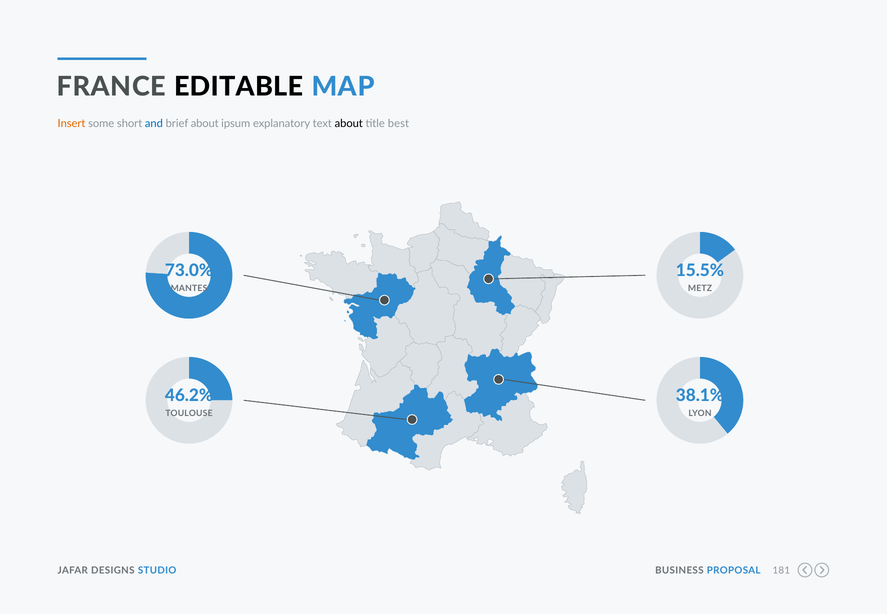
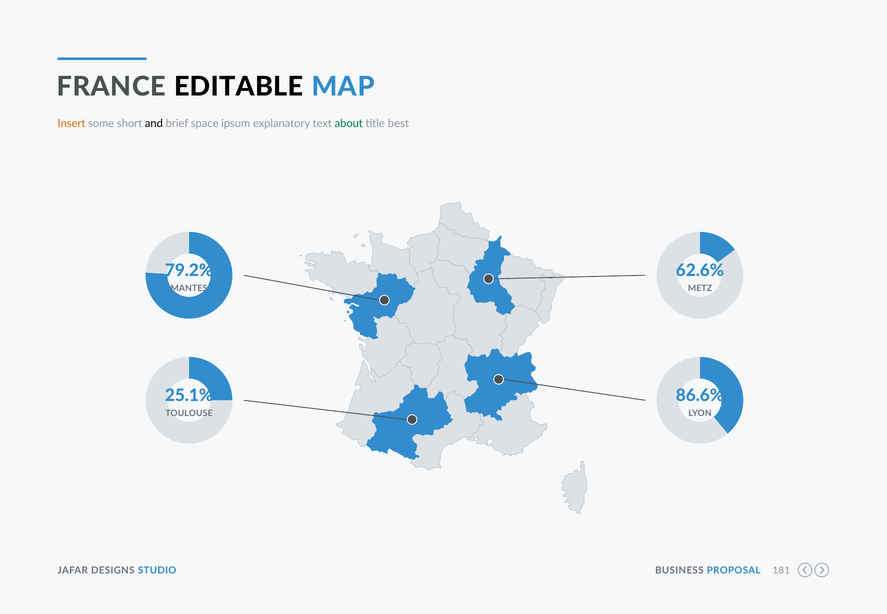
and colour: blue -> black (154, 123)
brief about: about -> space (205, 123)
about colour: black -> green (349, 123)
73.0%: 73.0% -> 79.2% (189, 271)
15.5%: 15.5% -> 62.6% (700, 271)
46.2%: 46.2% -> 25.1% (189, 396)
38.1%: 38.1% -> 86.6% (700, 396)
